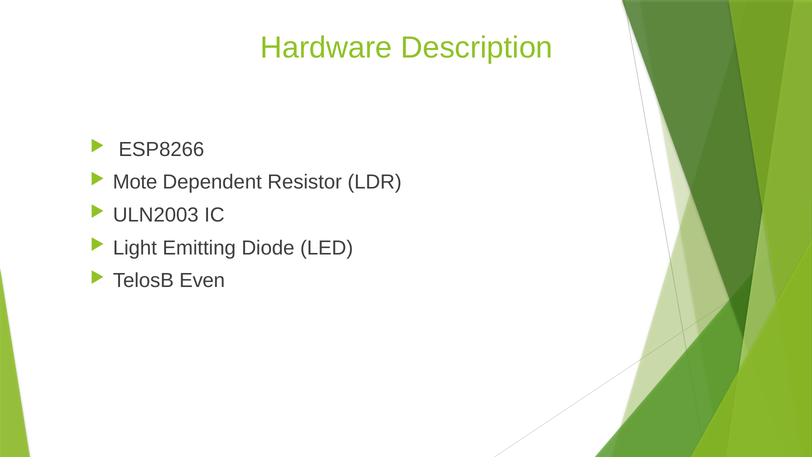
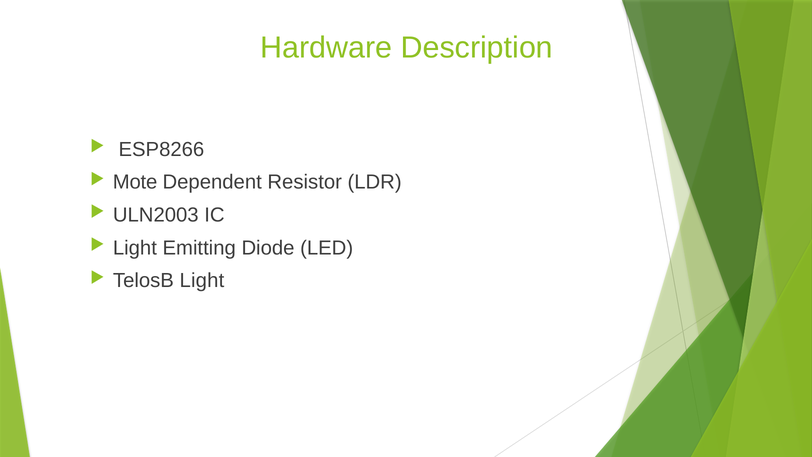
TelosB Even: Even -> Light (202, 281)
